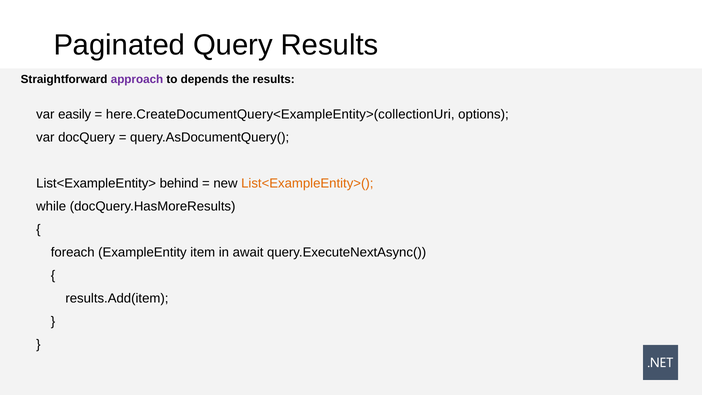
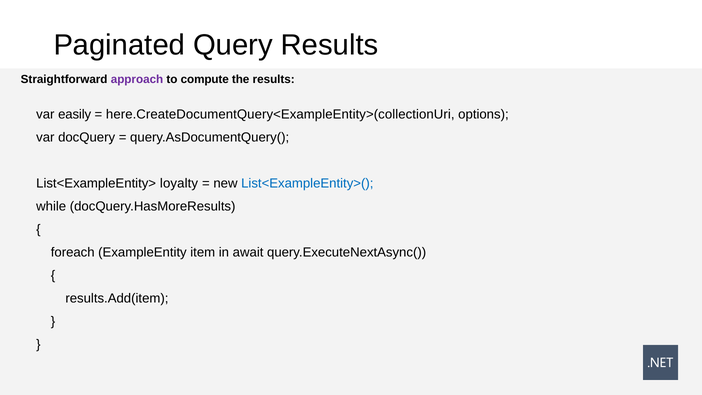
depends: depends -> compute (205, 79)
behind: behind -> loyalty (179, 183)
List<ExampleEntity>( colour: orange -> blue (307, 183)
